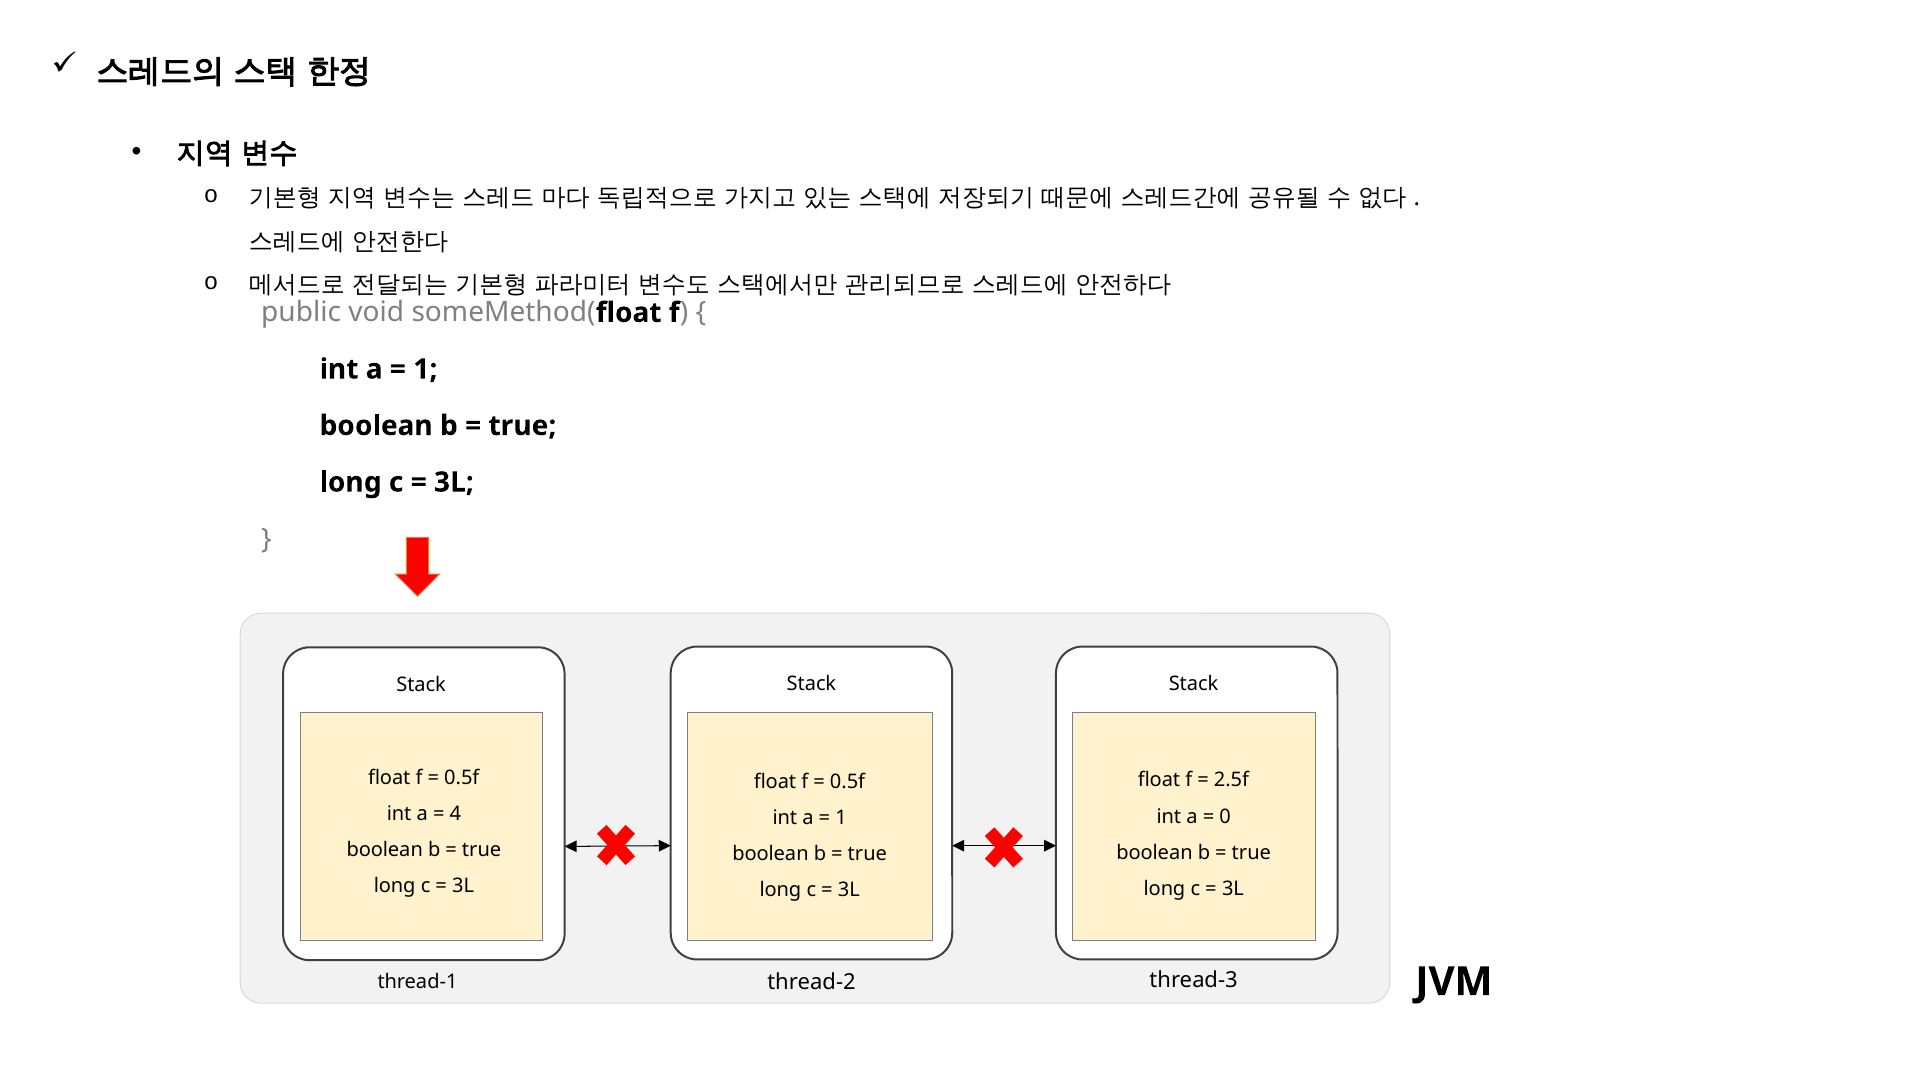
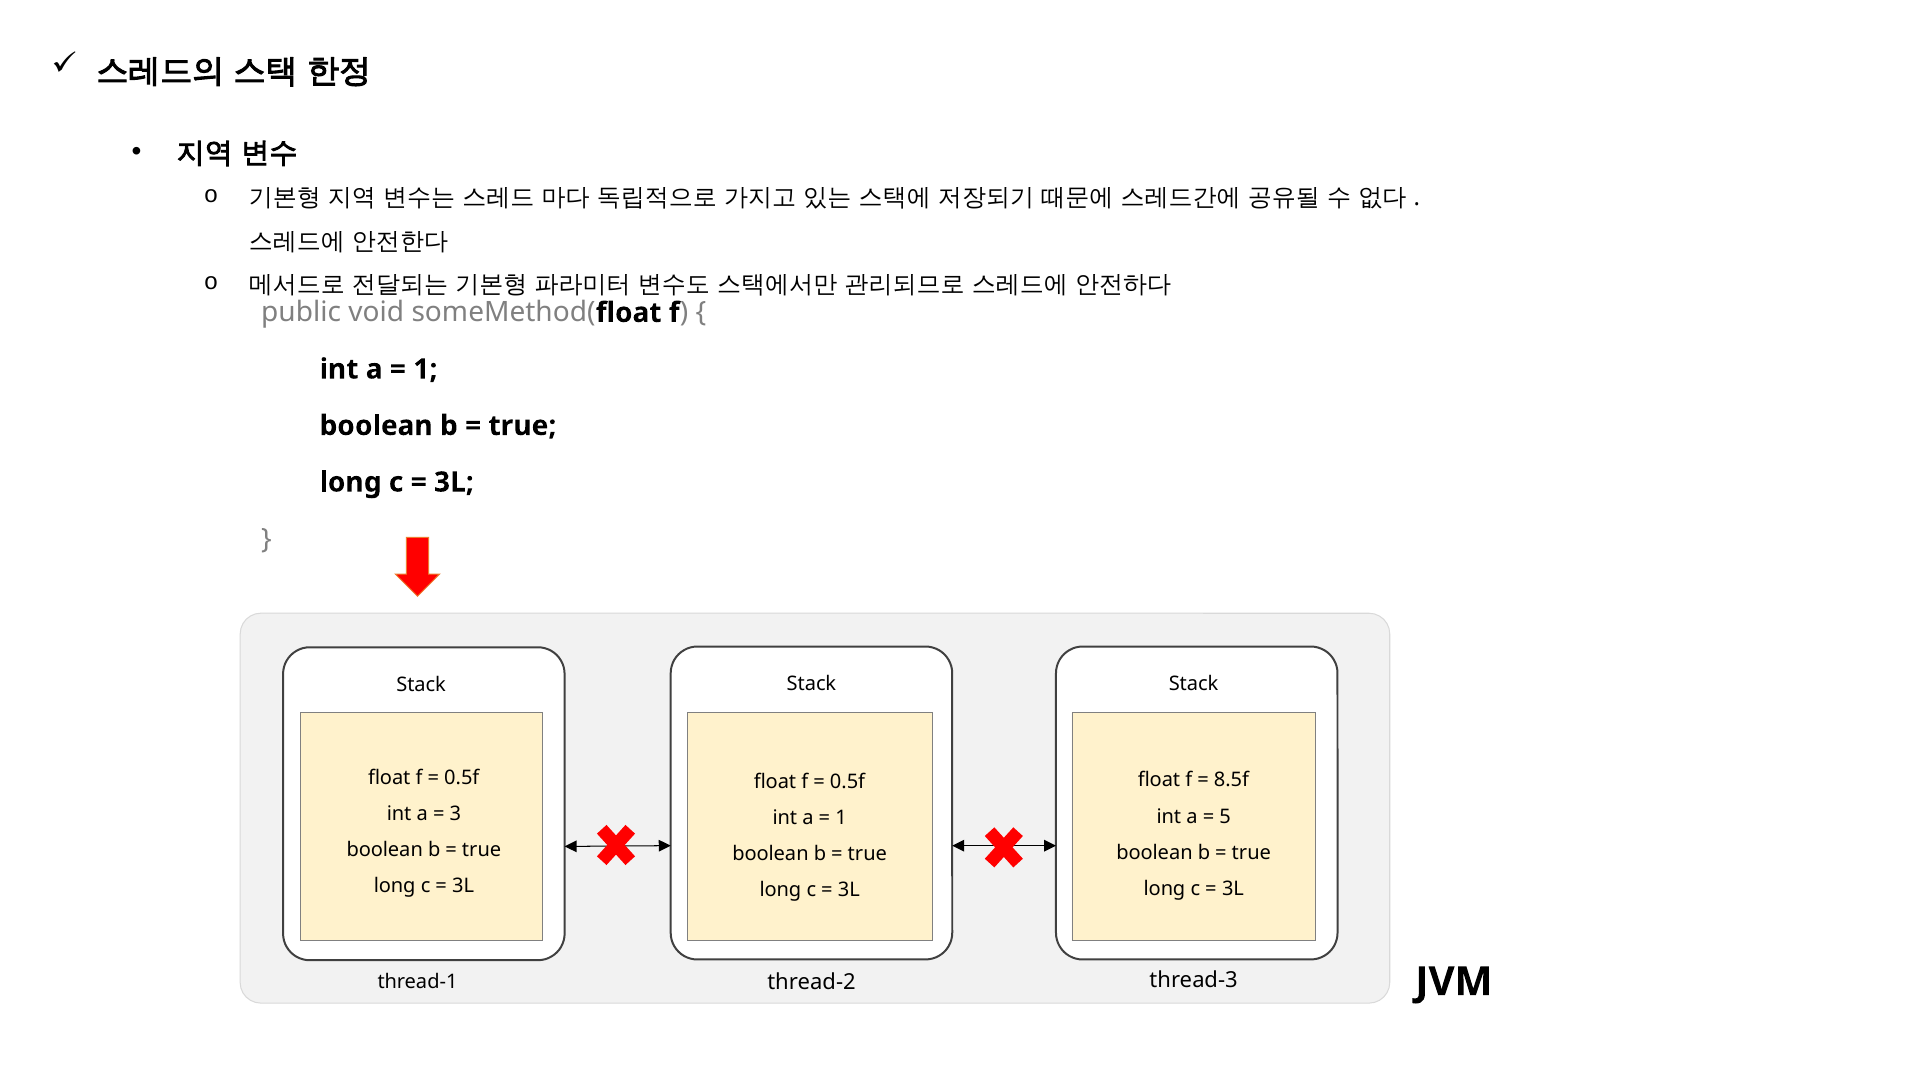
2.5f: 2.5f -> 8.5f (1232, 780)
4: 4 -> 3 (455, 814)
0: 0 -> 5 (1225, 817)
